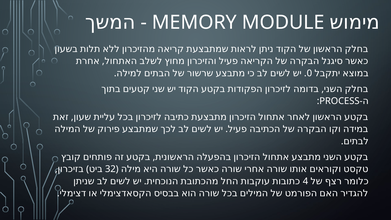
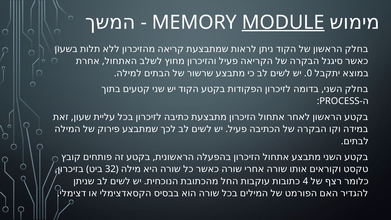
MODULE underline: none -> present (283, 22)
